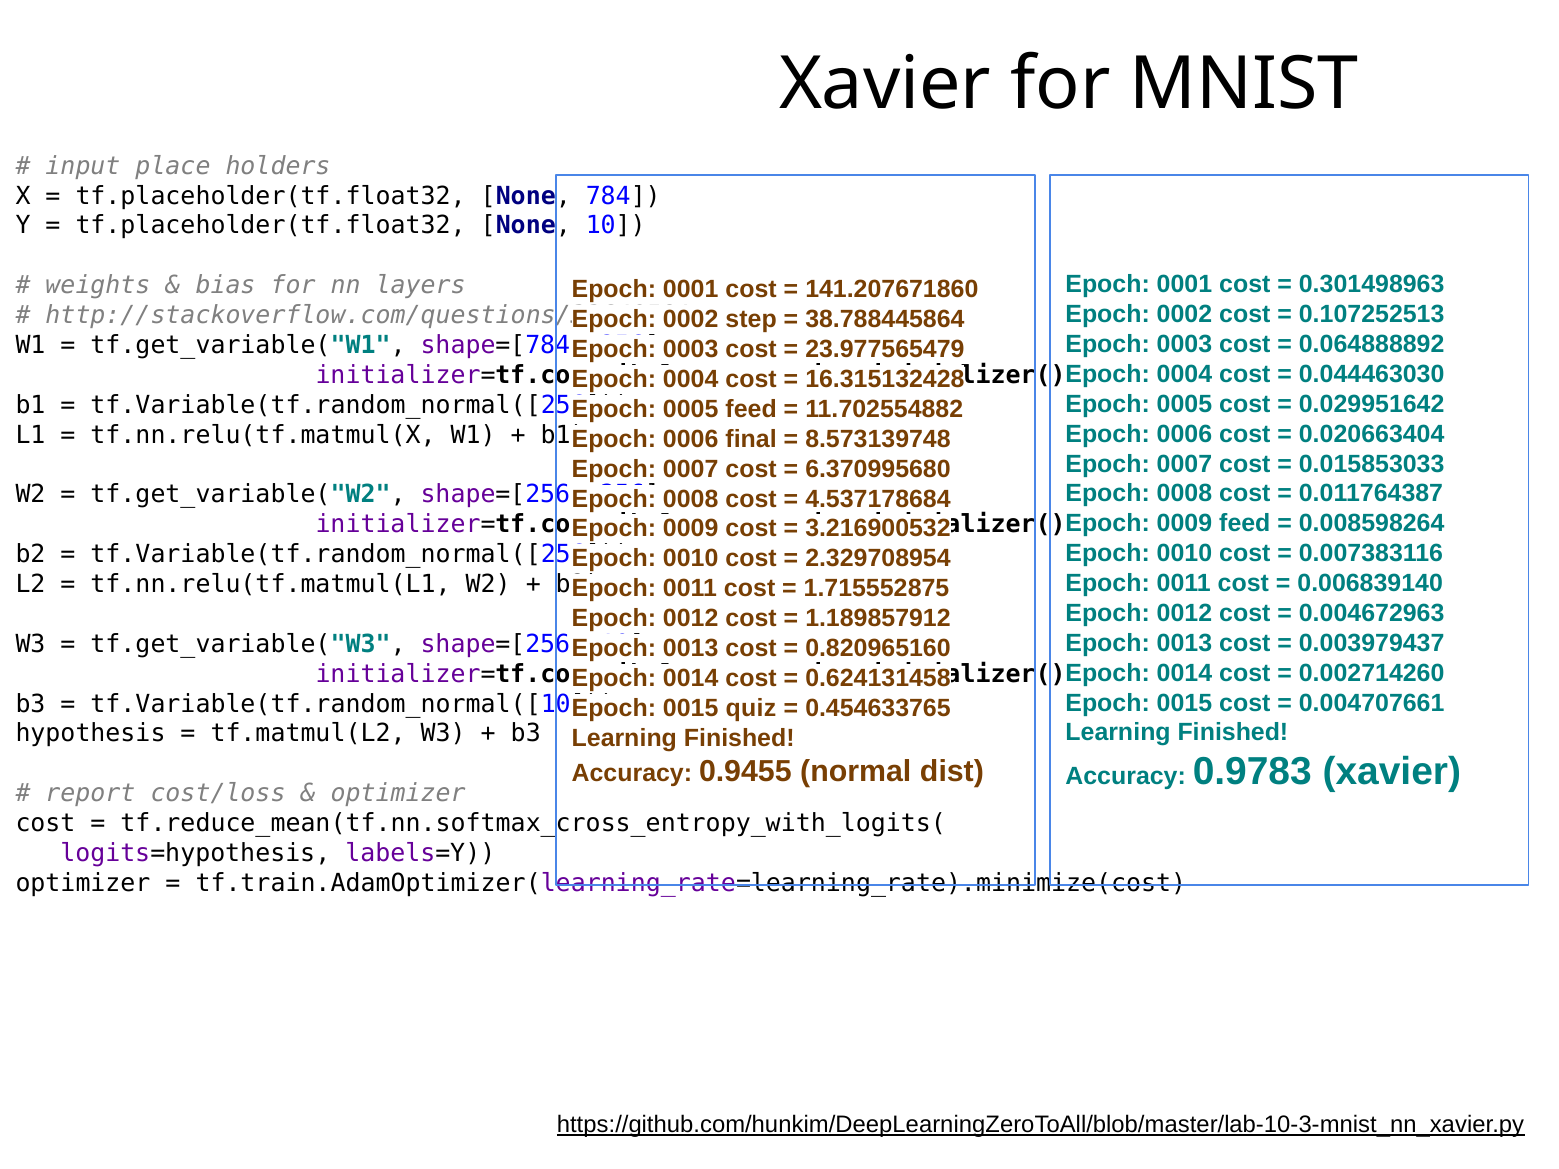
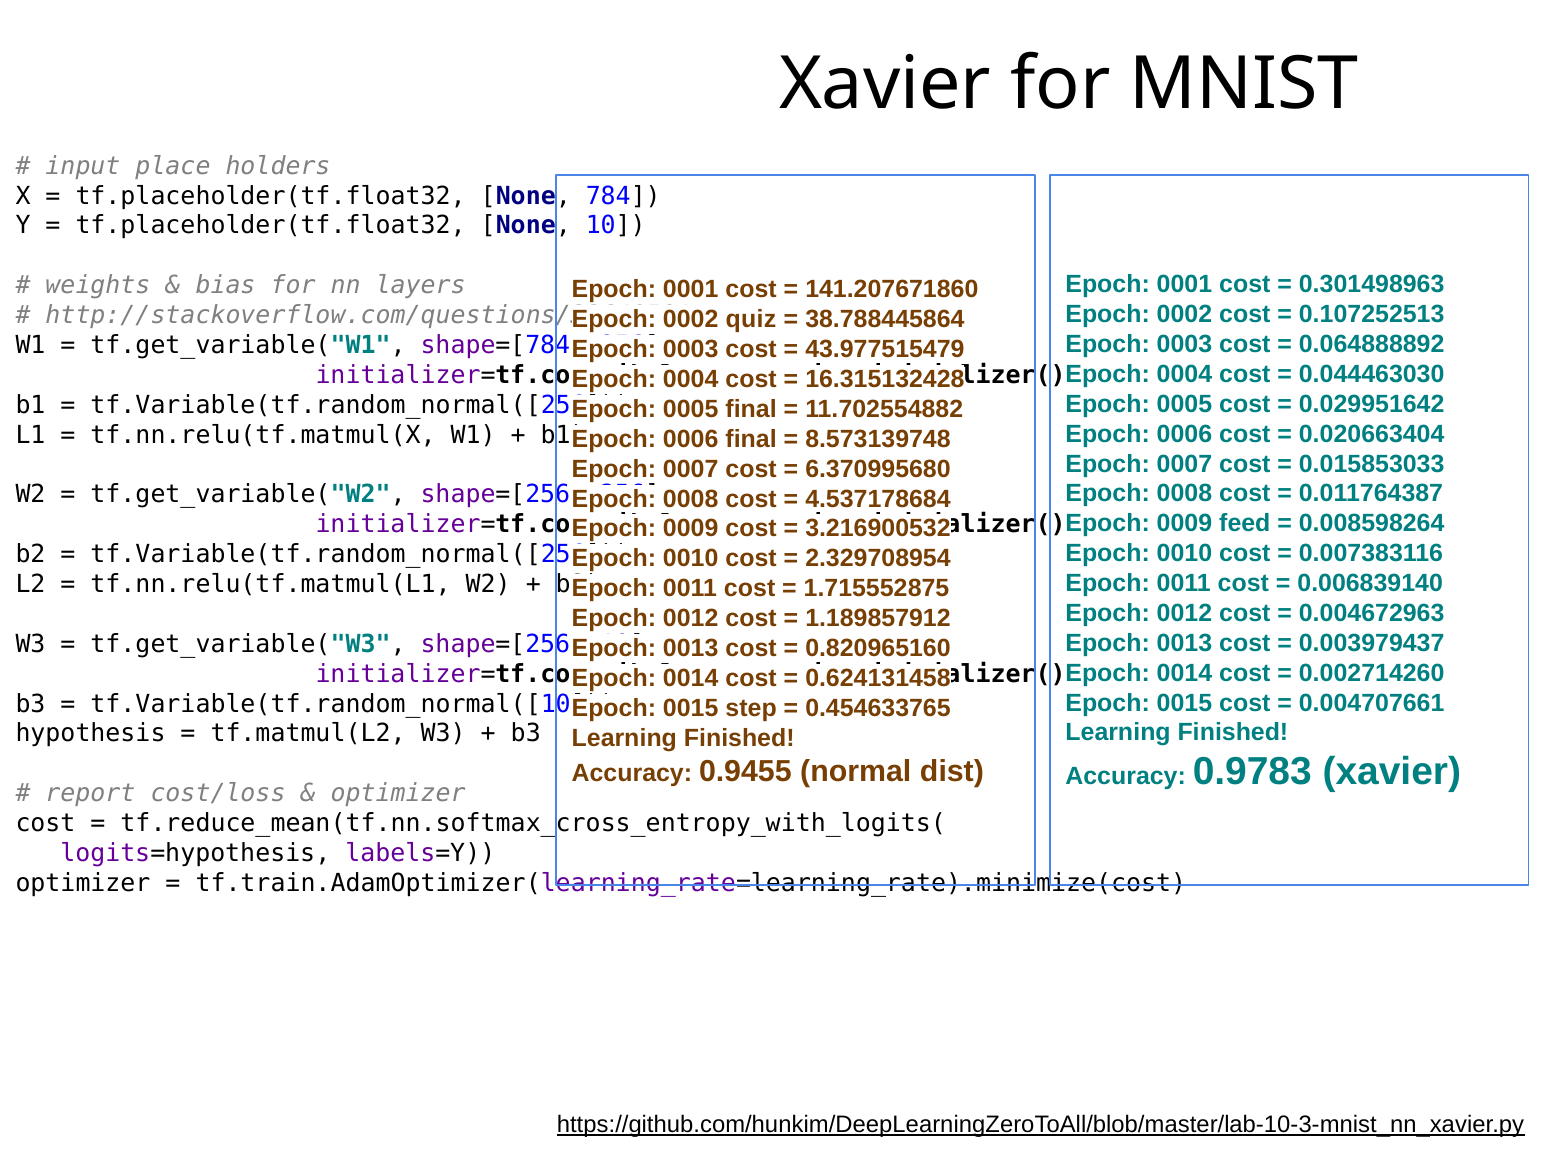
step: step -> quiz (751, 320)
23.977565479: 23.977565479 -> 43.977515479 (885, 349)
0005 feed: feed -> final (751, 409)
quiz: quiz -> step (751, 708)
